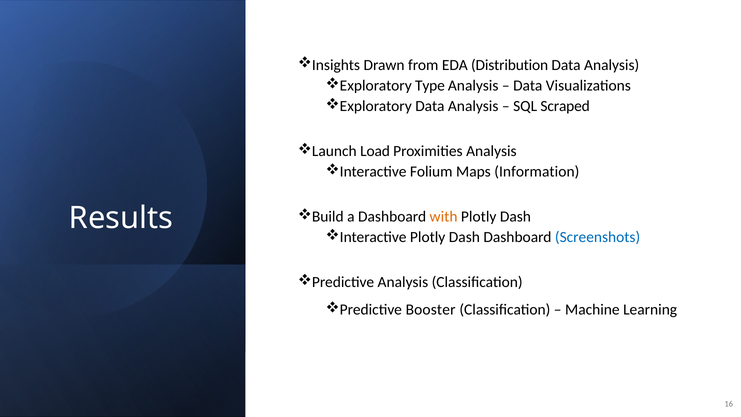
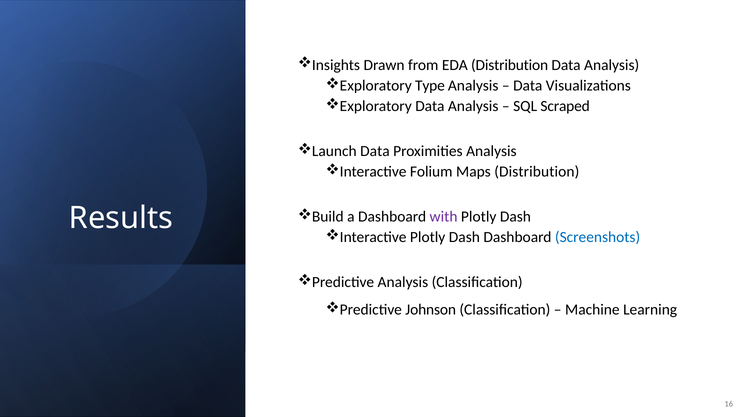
Launch Load: Load -> Data (375, 151)
Maps Information: Information -> Distribution (537, 172)
with colour: orange -> purple (444, 217)
Booster: Booster -> Johnson (431, 310)
